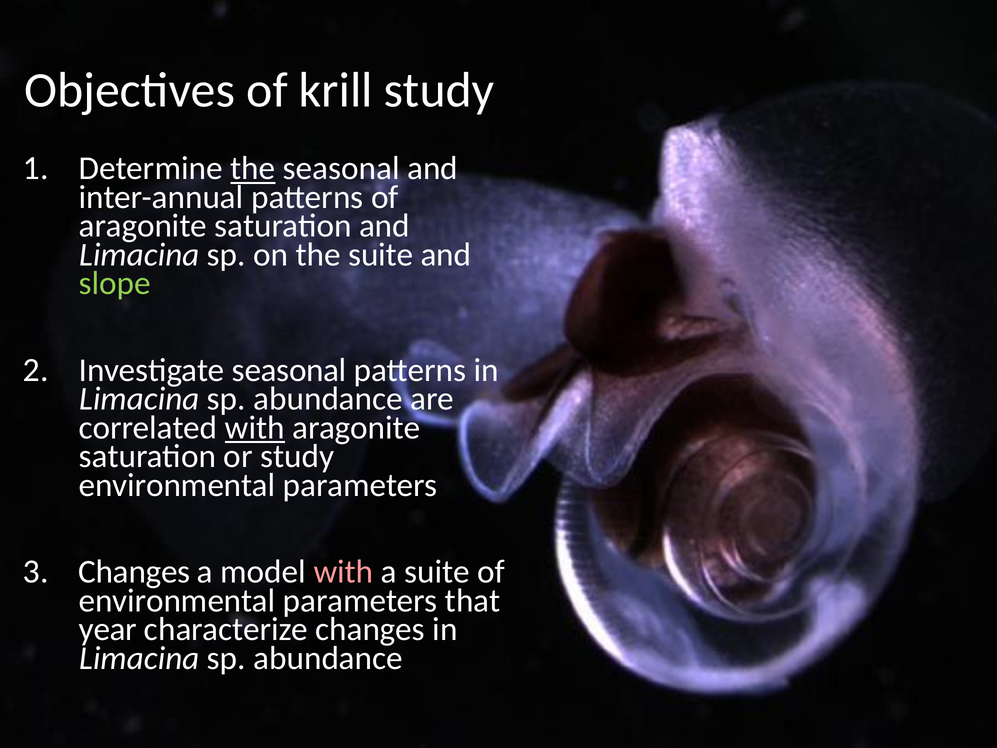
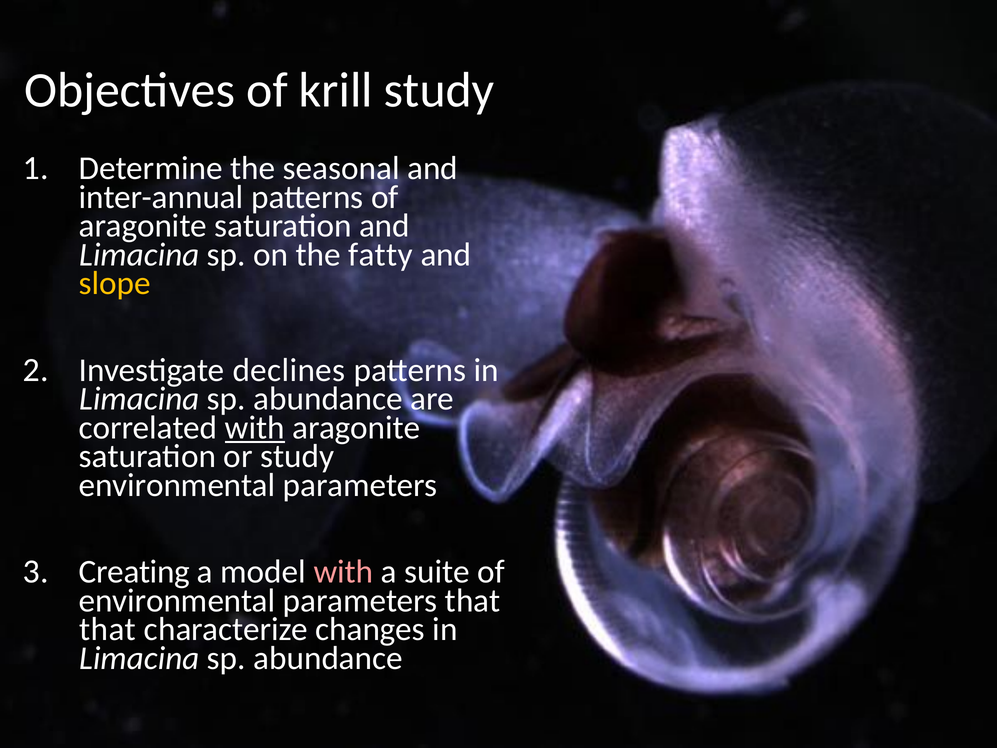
the underline: present -> none (253, 168)
the suite: suite -> fatty (381, 255)
slope colour: light green -> yellow (115, 283)
Investigate seasonal: seasonal -> declines (289, 370)
Changes: Changes -> Creating (134, 572)
year: year -> that (108, 629)
